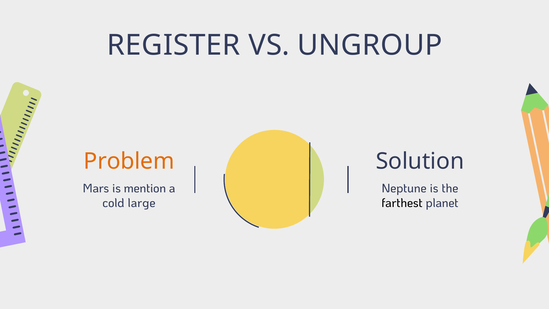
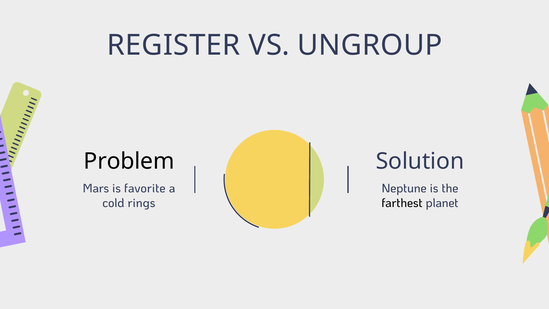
Problem colour: orange -> black (129, 161)
mention: mention -> favorite (145, 188)
large: large -> rings (142, 203)
